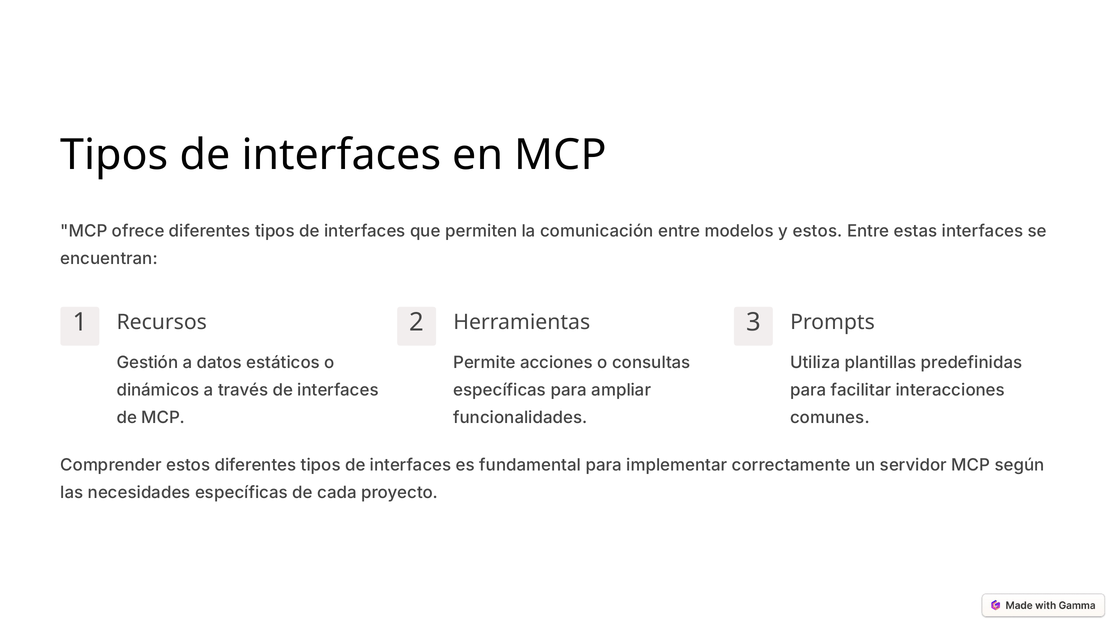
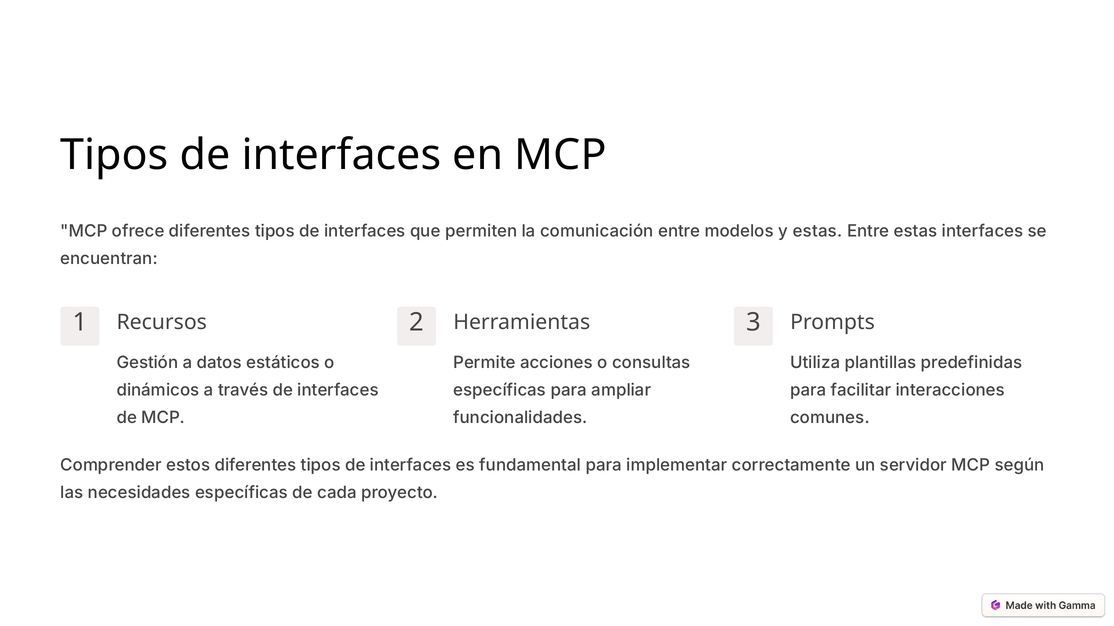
y estos: estos -> estas (818, 232)
